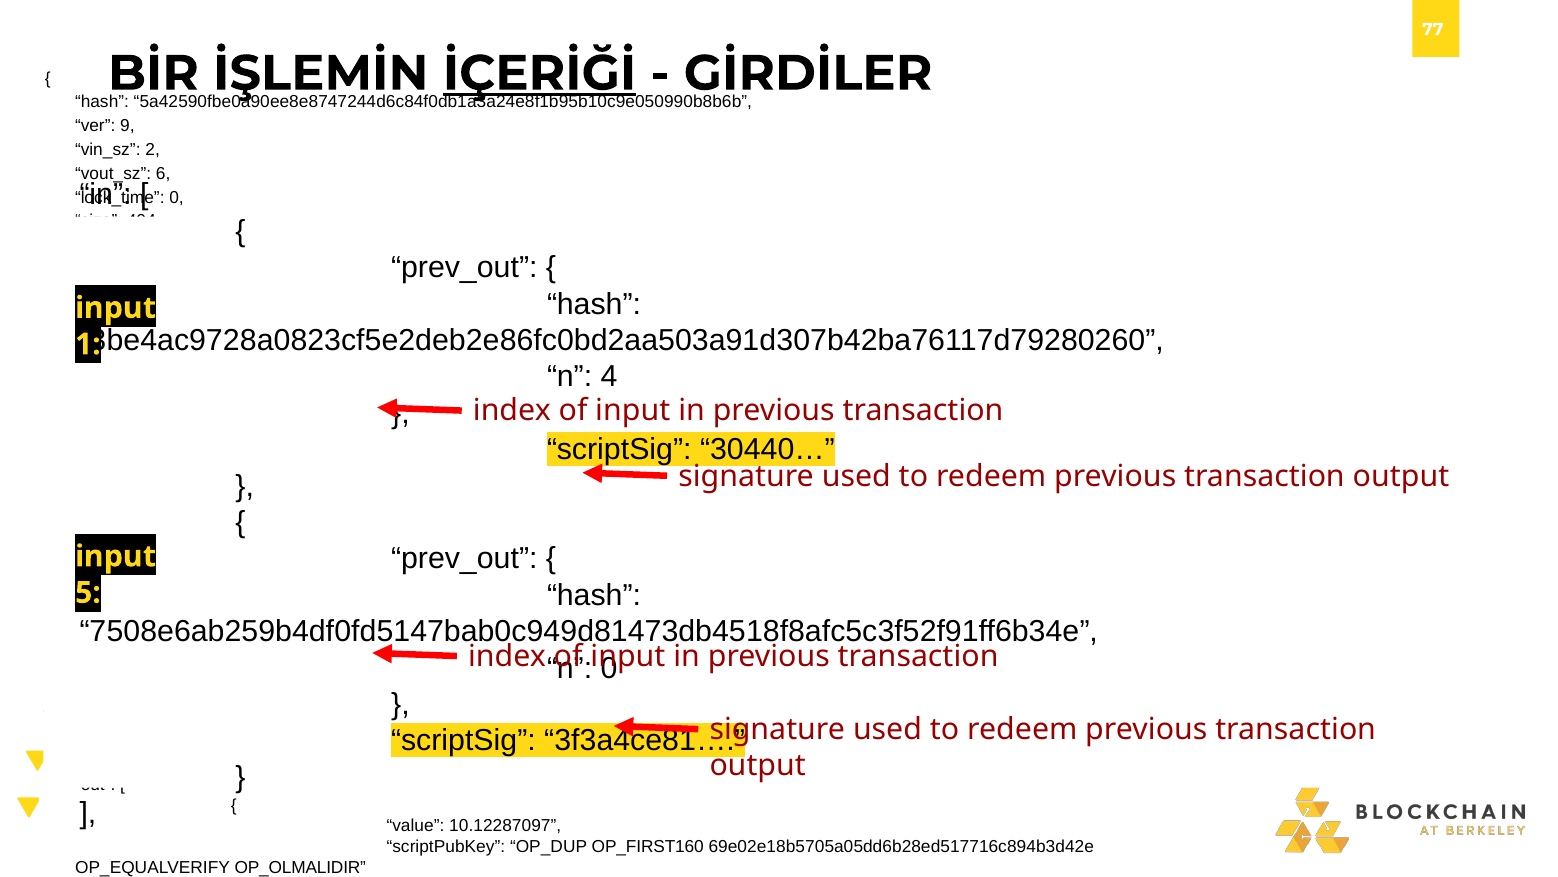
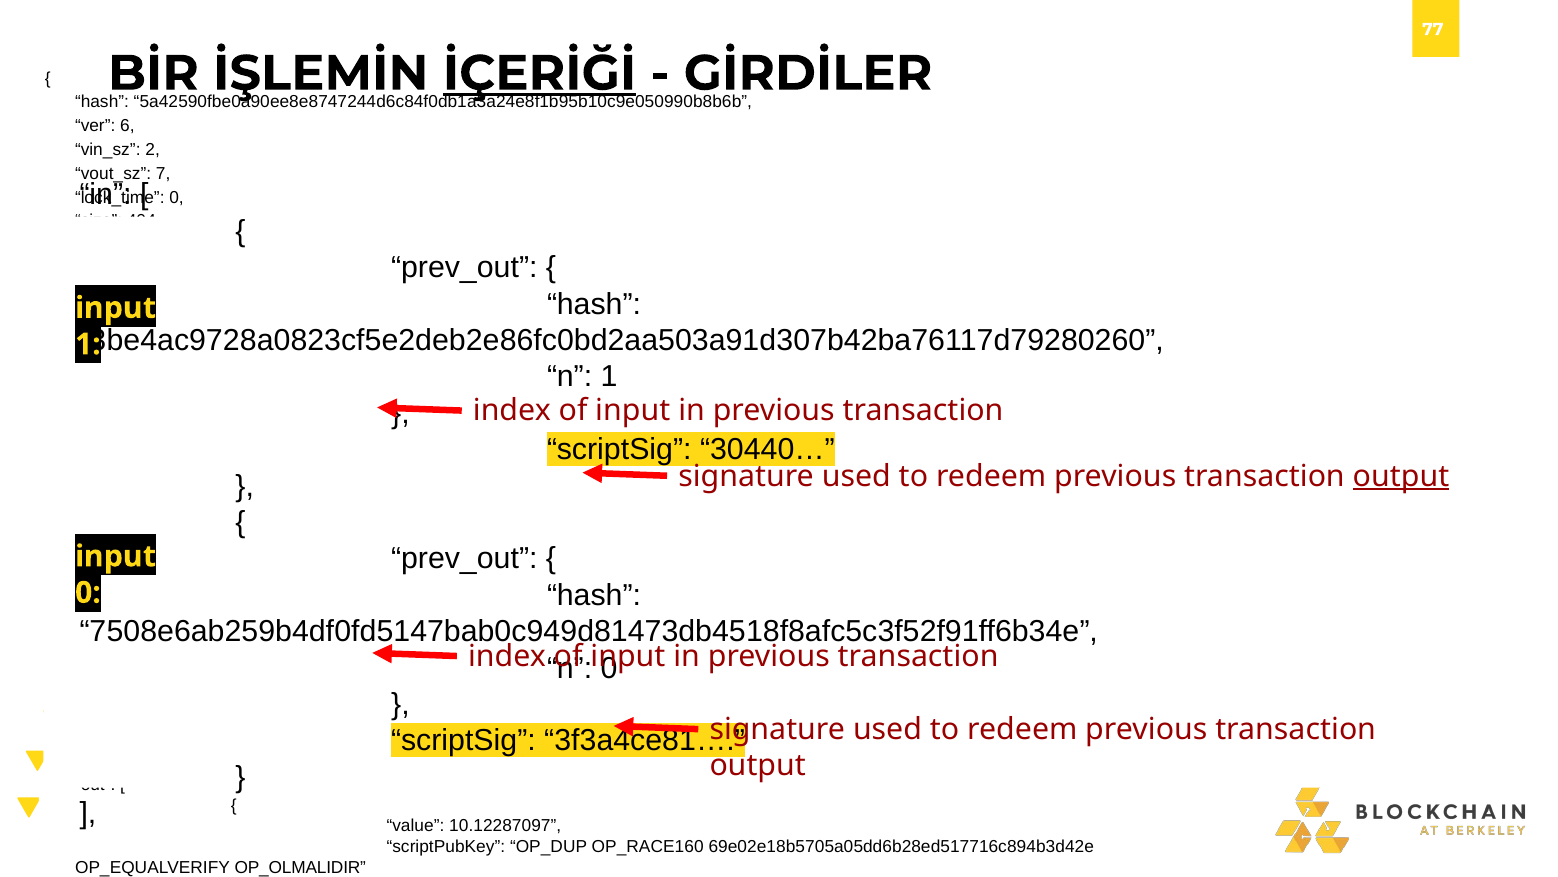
9: 9 -> 6 (127, 126)
6: 6 -> 7 (163, 173)
n 4: 4 -> 1 (609, 377)
output underline: none -> present (1401, 476)
5: 5 -> 0 (88, 592)
OP_FIRST160: OP_FIRST160 -> OP_RACE160 (648, 846)
